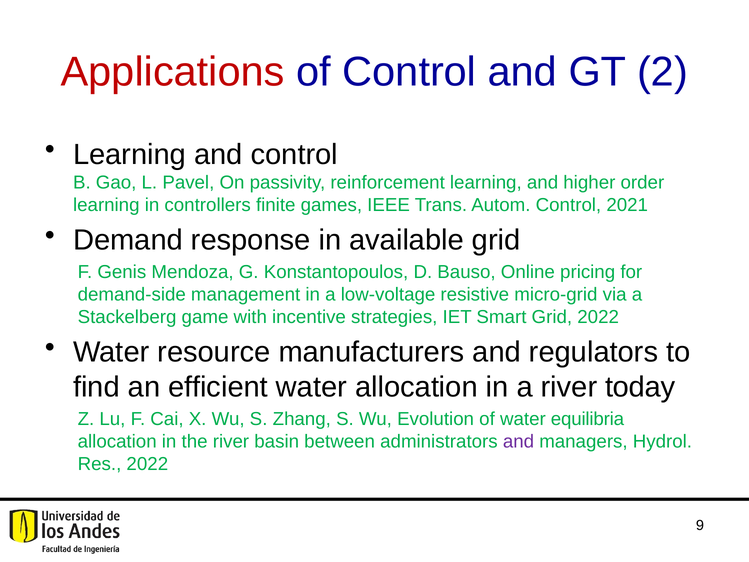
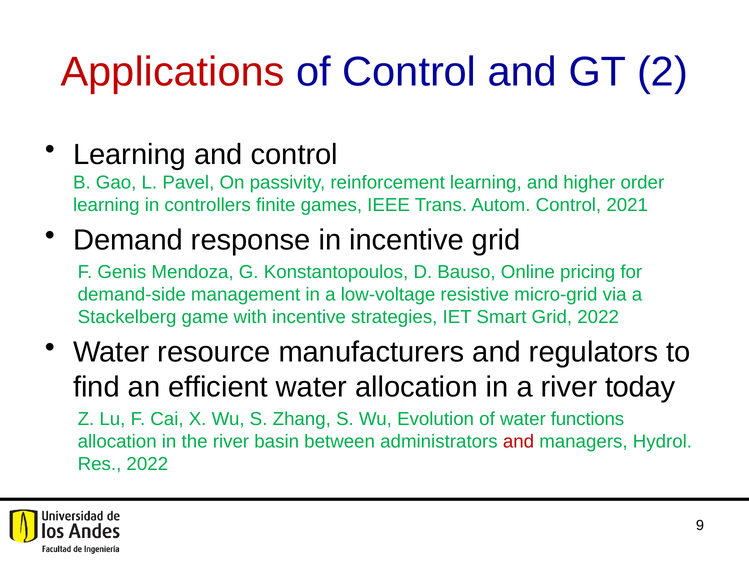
in available: available -> incentive (407, 240)
equilibria: equilibria -> functions (587, 419)
and colour: purple -> red (518, 441)
